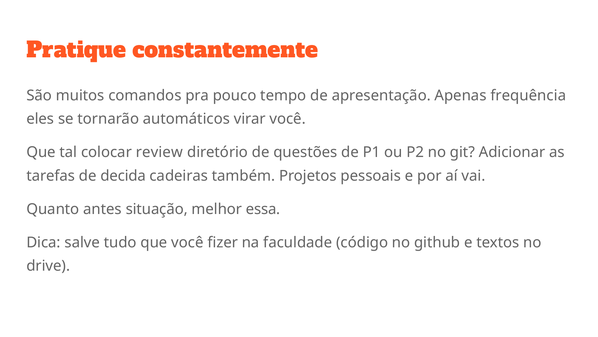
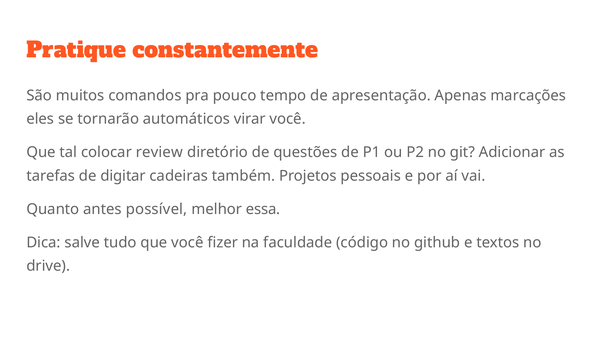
frequência: frequência -> marcações (528, 95)
decida: decida -> digitar (123, 175)
situação: situação -> possível (157, 209)
